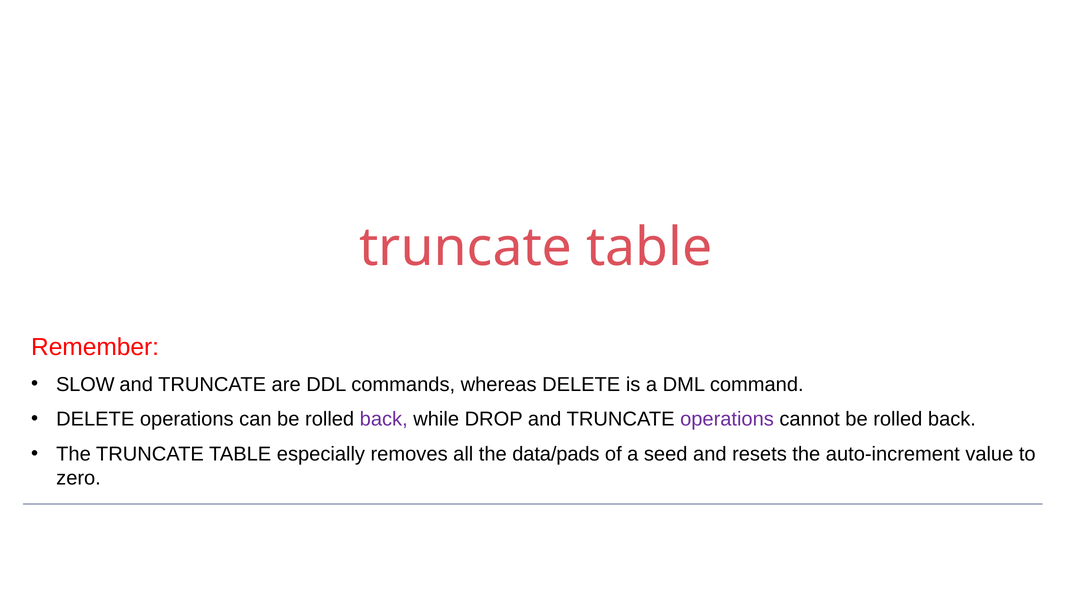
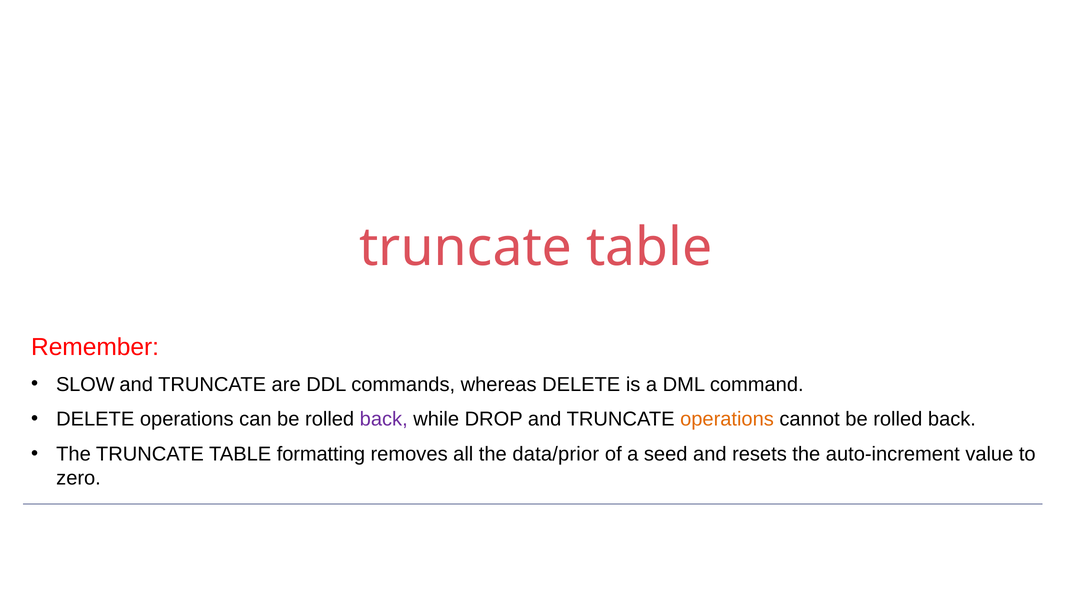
operations colour: purple -> orange (727, 419)
especially: especially -> formatting (321, 454)
data/pads: data/pads -> data/prior (556, 454)
